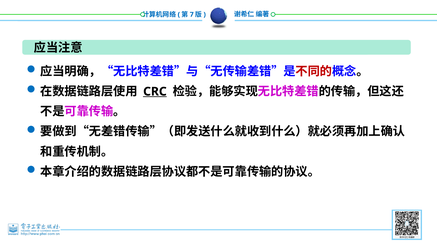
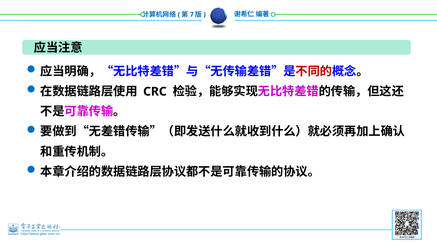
CRC underline: present -> none (155, 91)
